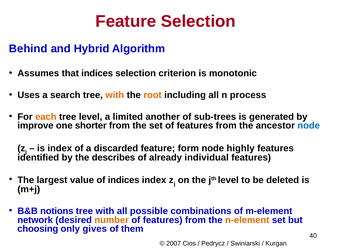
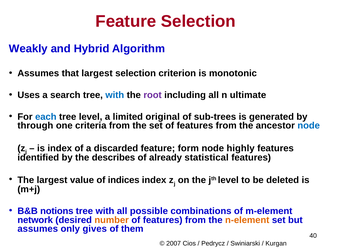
Behind: Behind -> Weakly (28, 49)
that indices: indices -> largest (97, 74)
with colour: orange -> blue (115, 95)
root colour: orange -> purple (153, 95)
process: process -> ultimate (248, 95)
each colour: orange -> blue (46, 117)
another: another -> original (163, 117)
improve: improve -> through (35, 126)
shorter: shorter -> criteria (91, 126)
individual: individual -> statistical (207, 158)
choosing: choosing -> assumes (38, 230)
